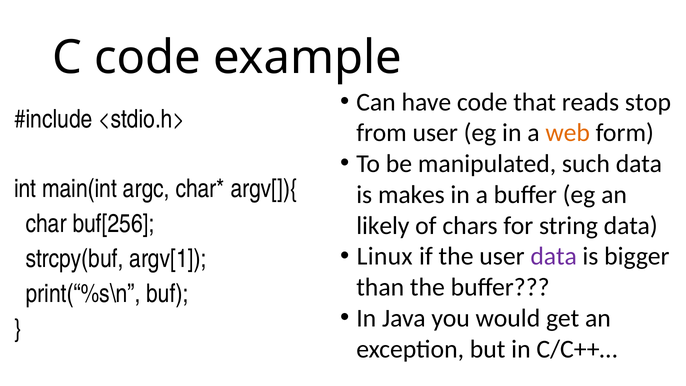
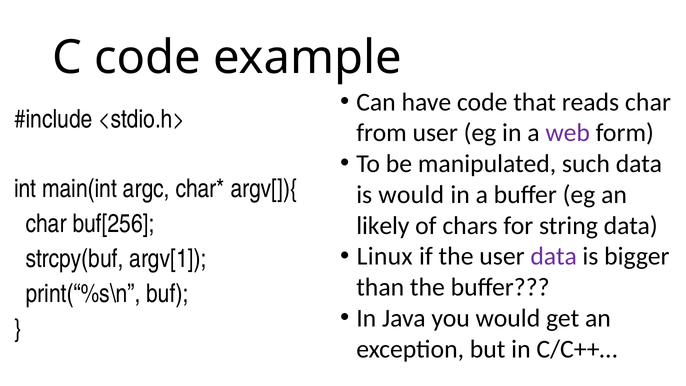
reads stop: stop -> char (648, 102)
web colour: orange -> purple (568, 133)
is makes: makes -> would (411, 195)
